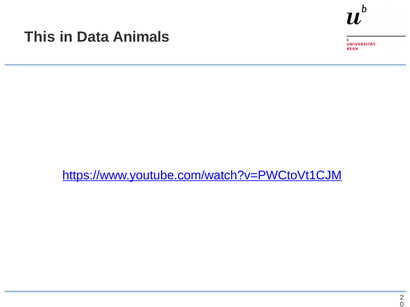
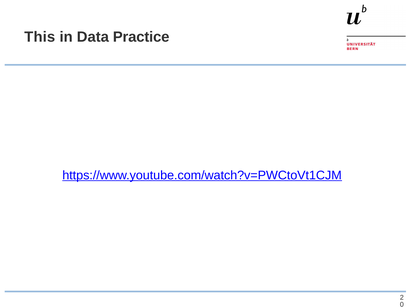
Animals: Animals -> Practice (141, 37)
